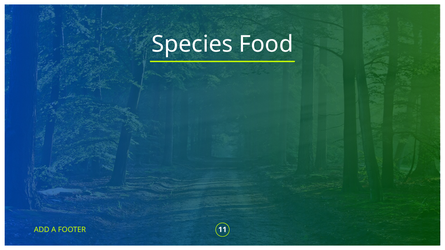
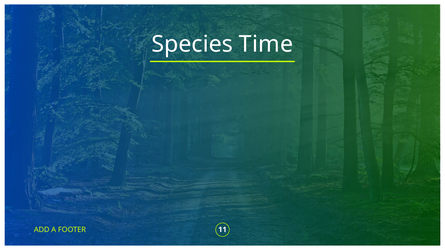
Food: Food -> Time (266, 44)
